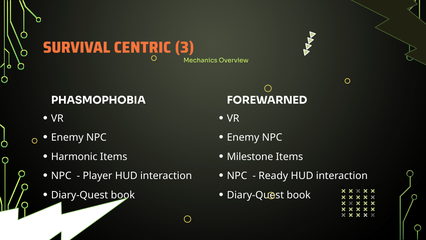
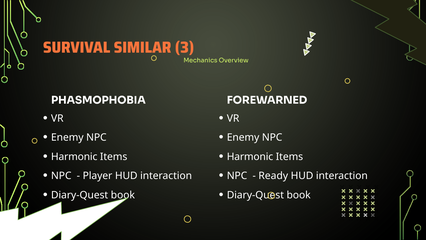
CENTRIC: CENTRIC -> SIMILAR (143, 47)
Milestone: Milestone -> Harmonic (250, 156)
